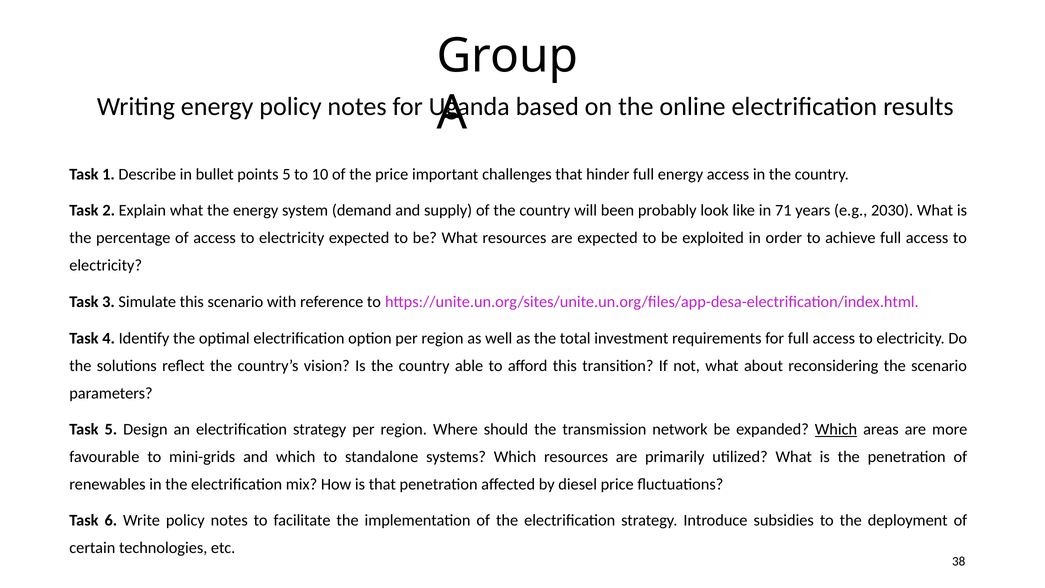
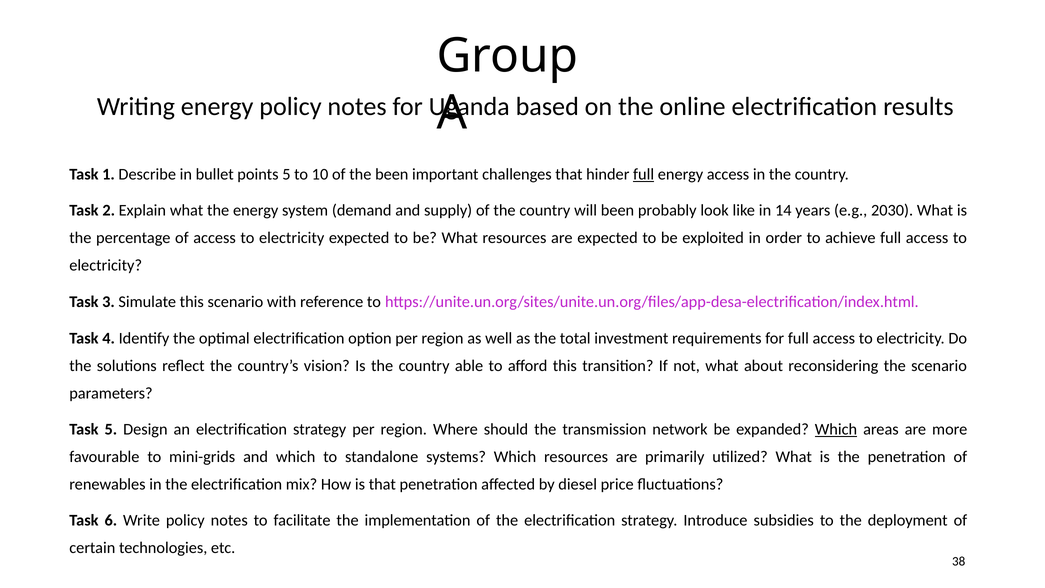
the price: price -> been (392, 174)
full underline: none -> present (644, 174)
71: 71 -> 14 (783, 210)
